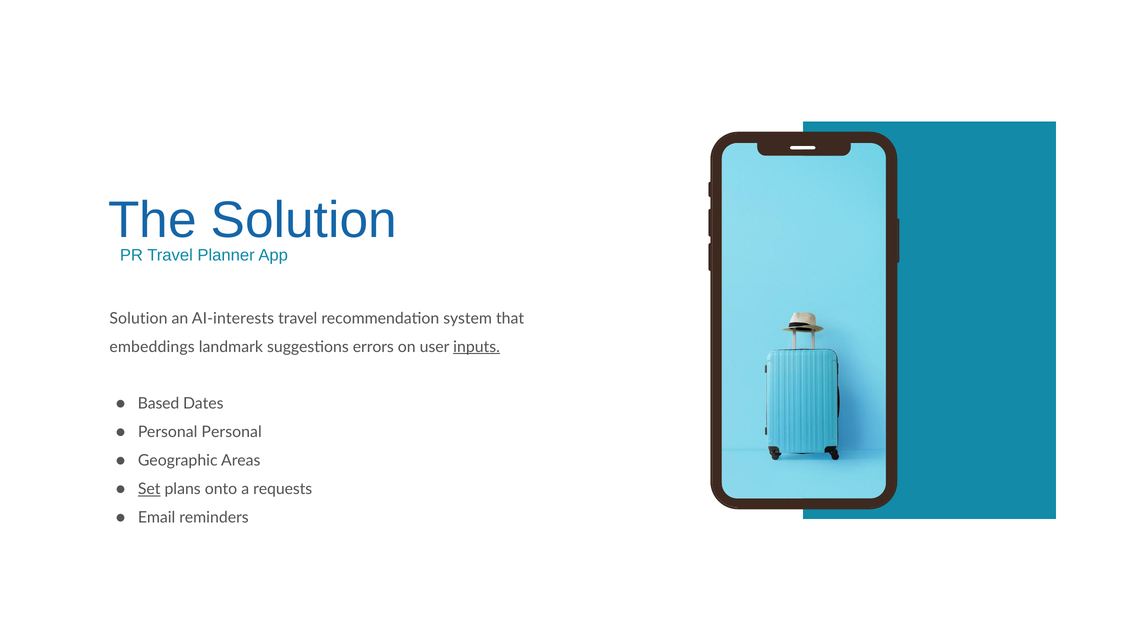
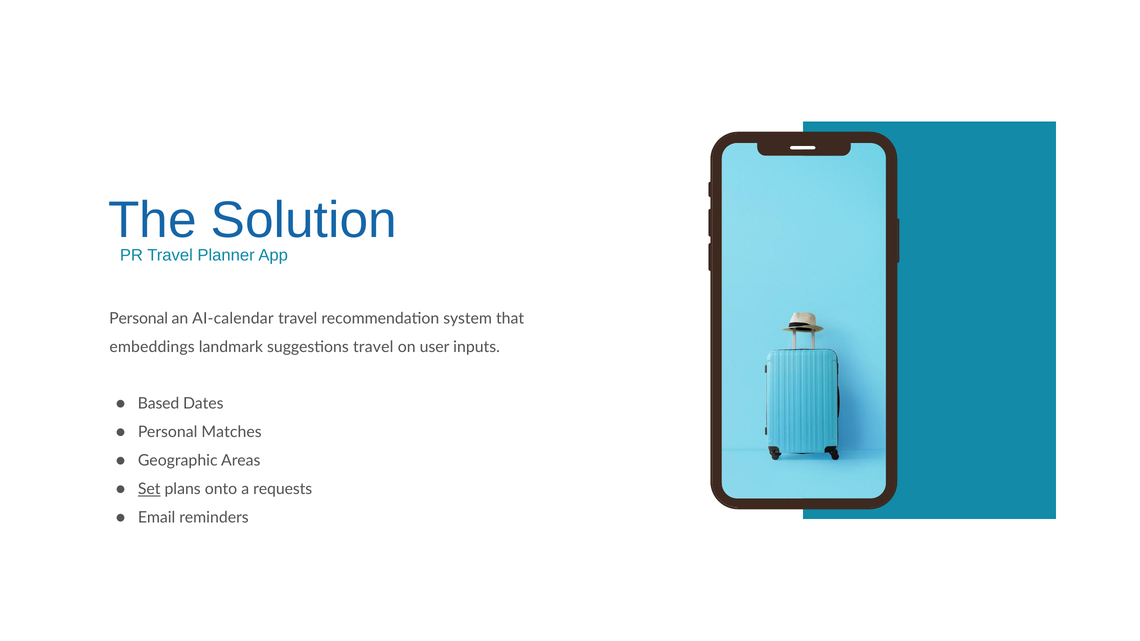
Solution: Solution -> Personal (139, 318)
AI-interests: AI-interests -> AI-calendar (233, 318)
suggestions errors: errors -> travel (373, 347)
inputs underline: present -> none (477, 347)
Personal Personal: Personal -> Matches (232, 432)
